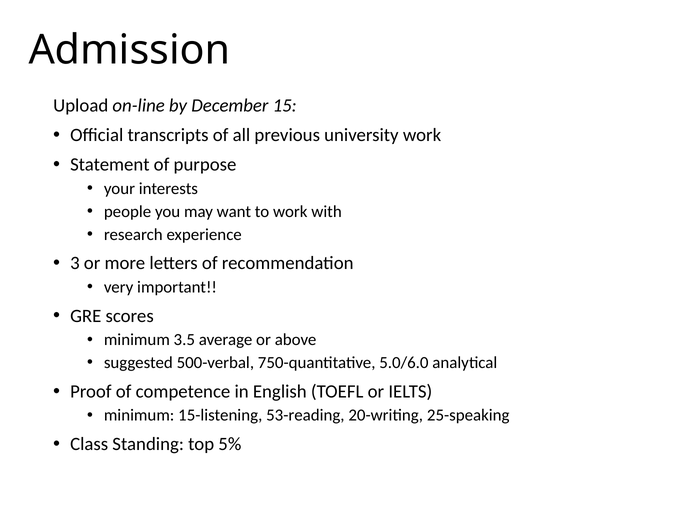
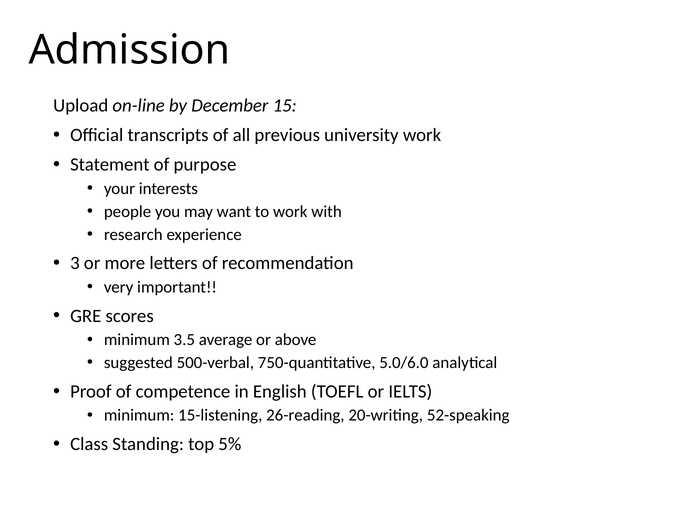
53-reading: 53-reading -> 26-reading (305, 415)
25-speaking: 25-speaking -> 52-speaking (468, 415)
